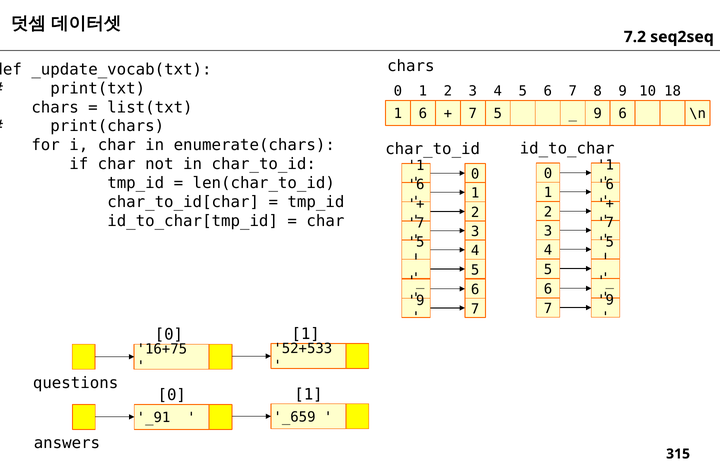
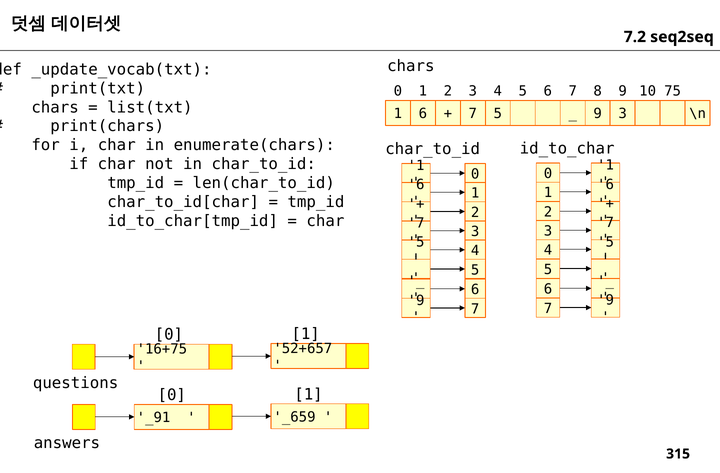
18: 18 -> 75 (673, 91)
9 6: 6 -> 3 (623, 114)
52+533: 52+533 -> 52+657 (303, 349)
